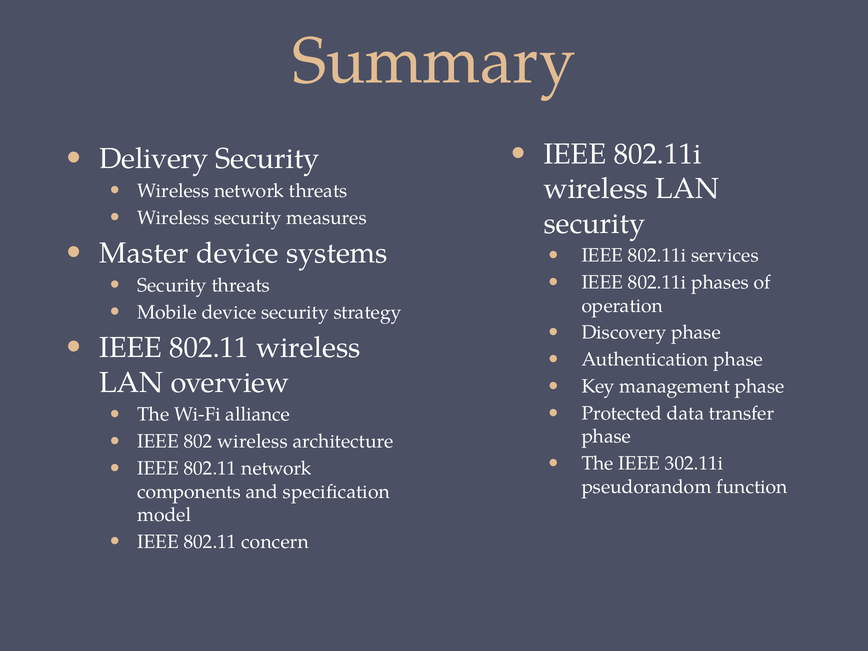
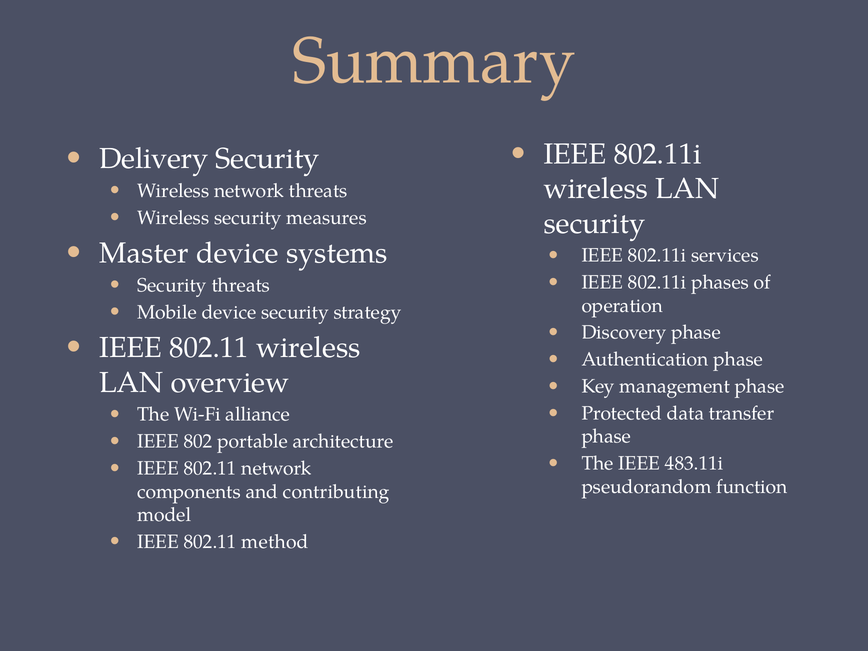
802 wireless: wireless -> portable (253, 442)
302.11i: 302.11i -> 483.11i (694, 464)
specification: specification -> contributing (336, 492)
concern: concern -> method (275, 542)
